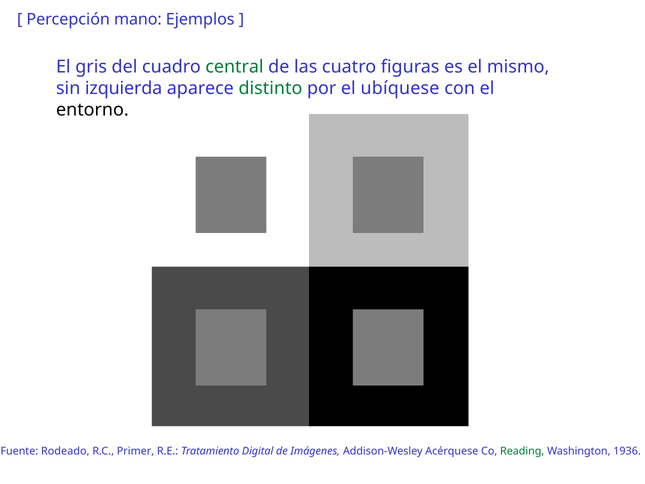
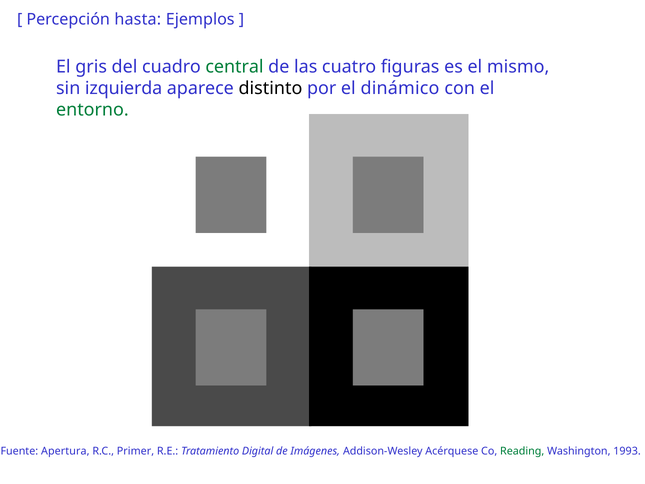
mano: mano -> hasta (138, 19)
distinto colour: green -> black (270, 88)
ubíquese: ubíquese -> dinámico (400, 88)
entorno colour: black -> green (92, 110)
Rodeado: Rodeado -> Apertura (65, 451)
1936: 1936 -> 1993 (627, 451)
